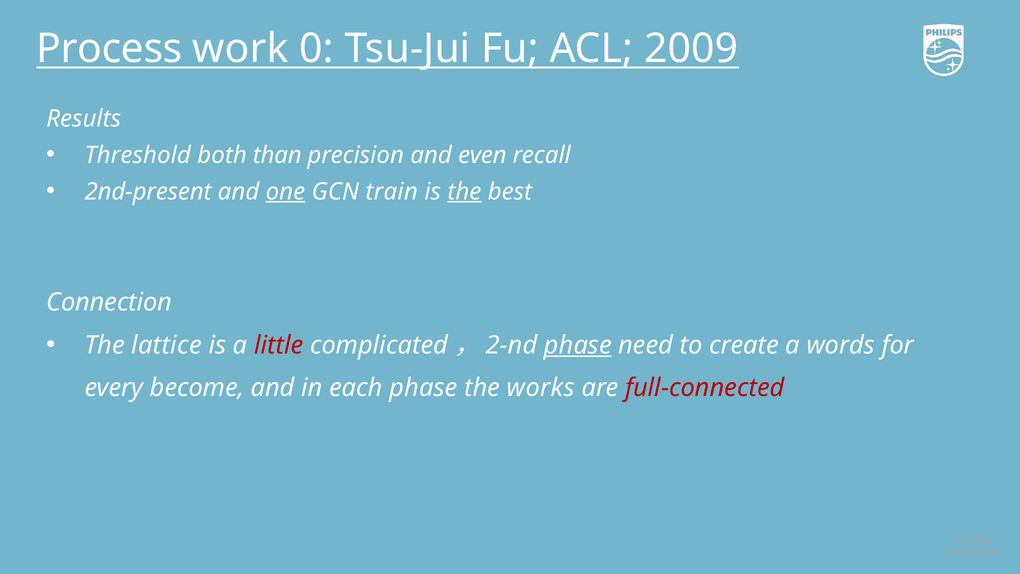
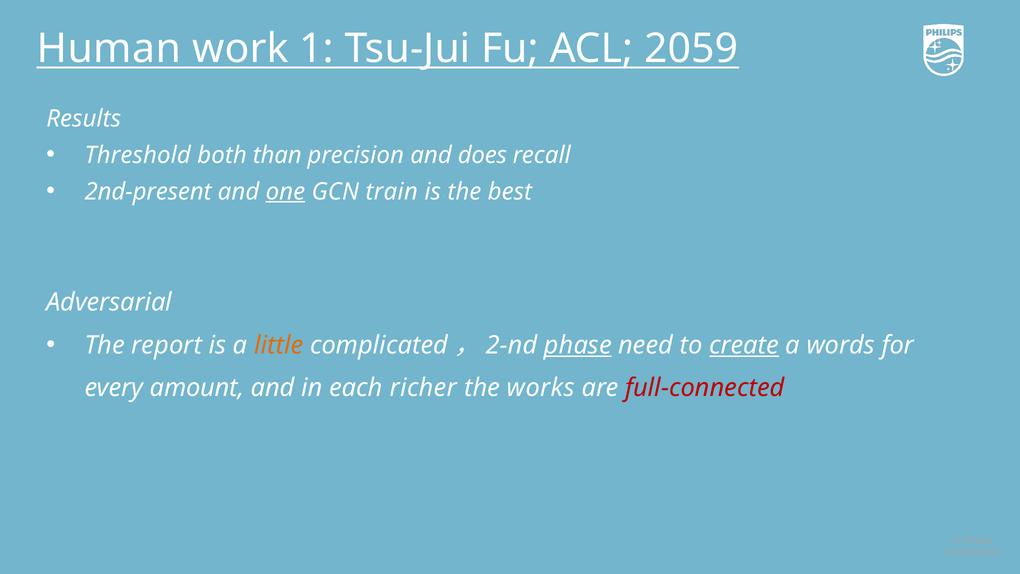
Process: Process -> Human (109, 49)
0: 0 -> 1 (317, 49)
2009: 2009 -> 2059 (691, 49)
even: even -> does (482, 155)
the underline: present -> none (464, 191)
Connection: Connection -> Adversarial (109, 302)
lattice: lattice -> report (167, 345)
little colour: red -> orange (279, 345)
create underline: none -> present (744, 345)
become: become -> amount (197, 388)
each phase: phase -> richer (423, 388)
